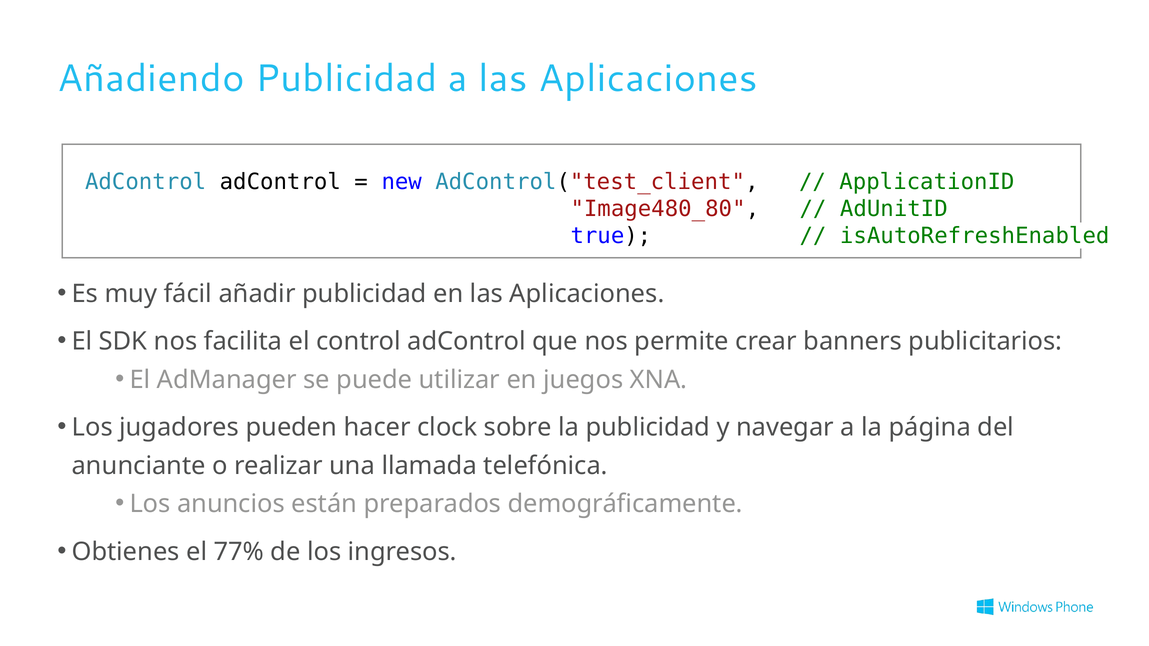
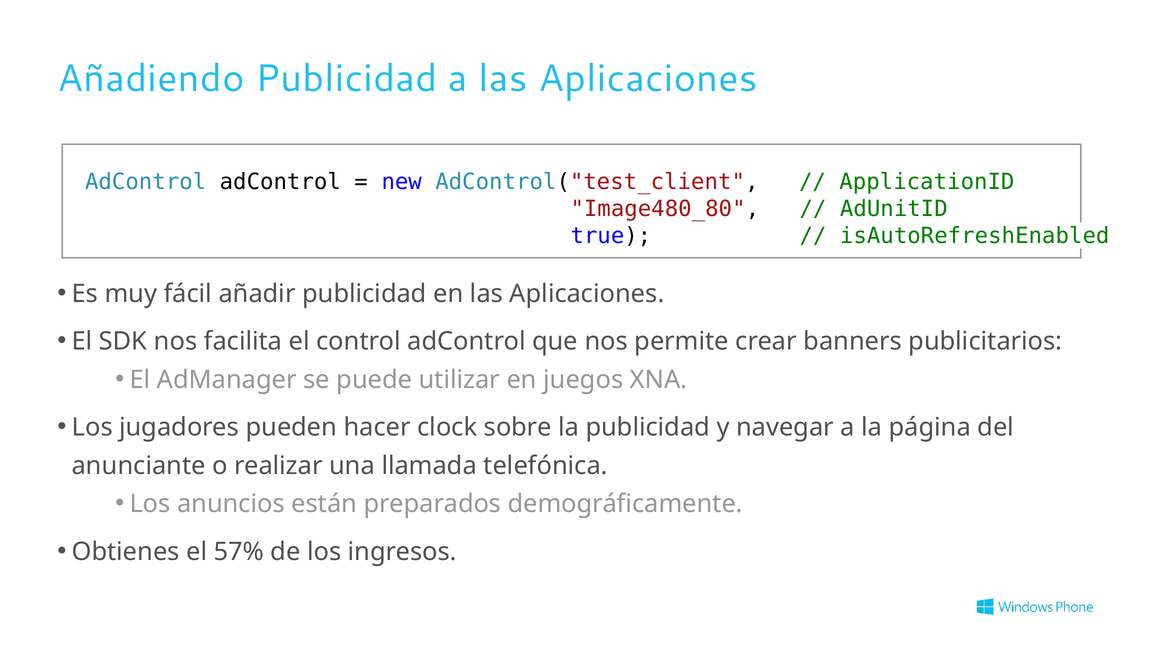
77%: 77% -> 57% (239, 552)
